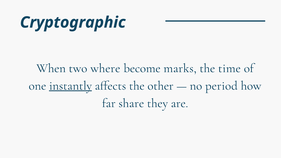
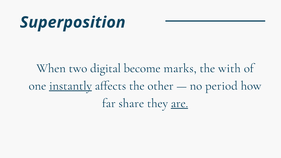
Cryptographic: Cryptographic -> Superposition (73, 22)
where: where -> digital (105, 68)
time: time -> with (229, 68)
are underline: none -> present (179, 103)
